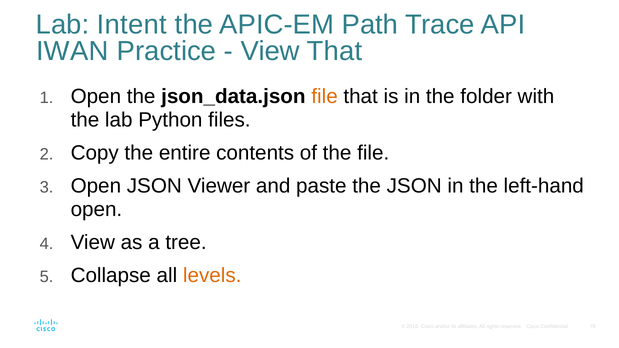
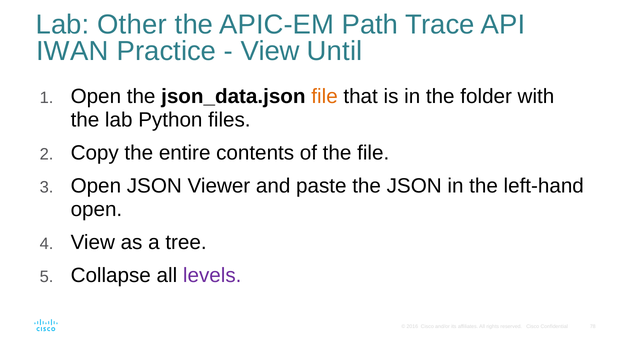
Intent: Intent -> Other (132, 25)
View That: That -> Until (335, 51)
levels colour: orange -> purple (212, 276)
